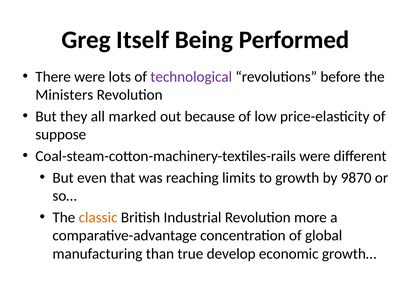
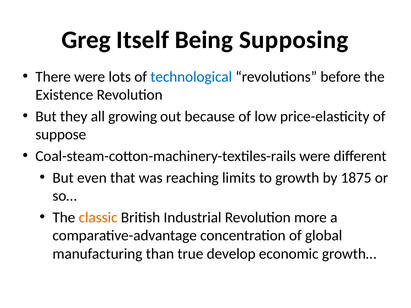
Performed: Performed -> Supposing (294, 40)
technological colour: purple -> blue (191, 77)
Ministers: Ministers -> Existence (64, 95)
marked: marked -> growing (133, 117)
9870: 9870 -> 1875 (356, 178)
